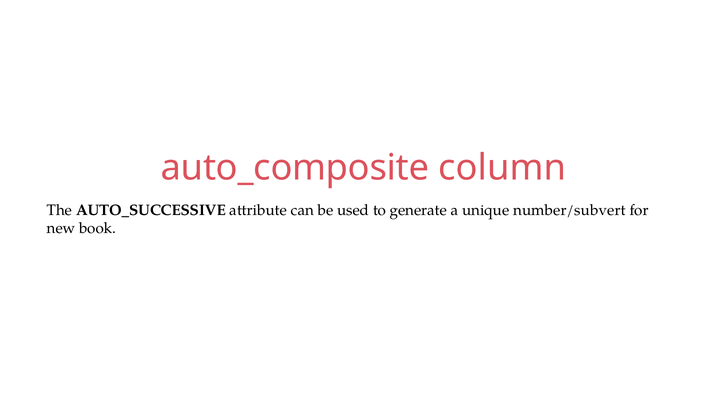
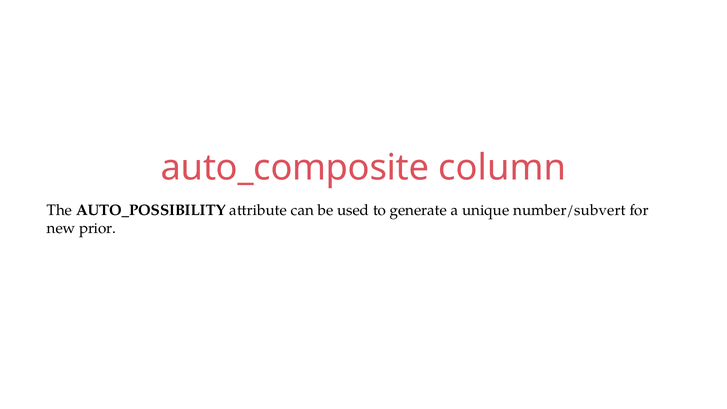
AUTO_SUCCESSIVE: AUTO_SUCCESSIVE -> AUTO_POSSIBILITY (151, 210)
book: book -> prior (98, 228)
